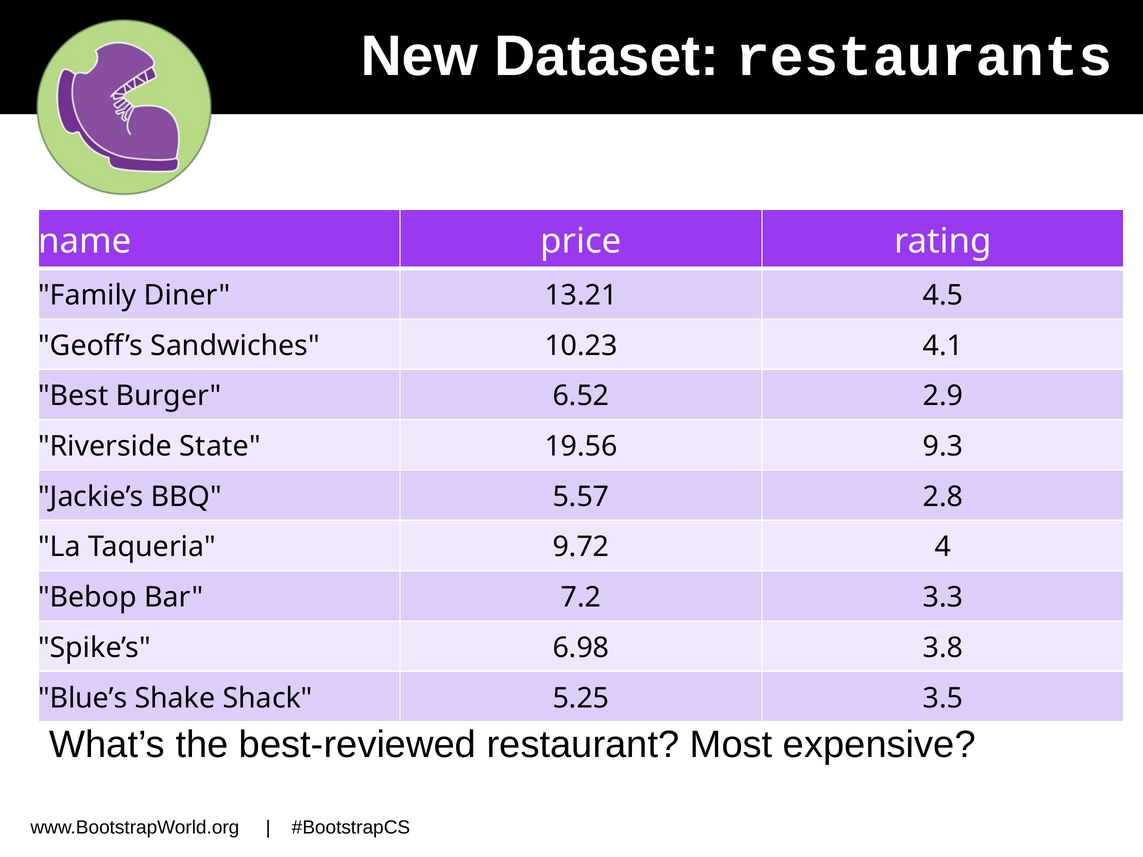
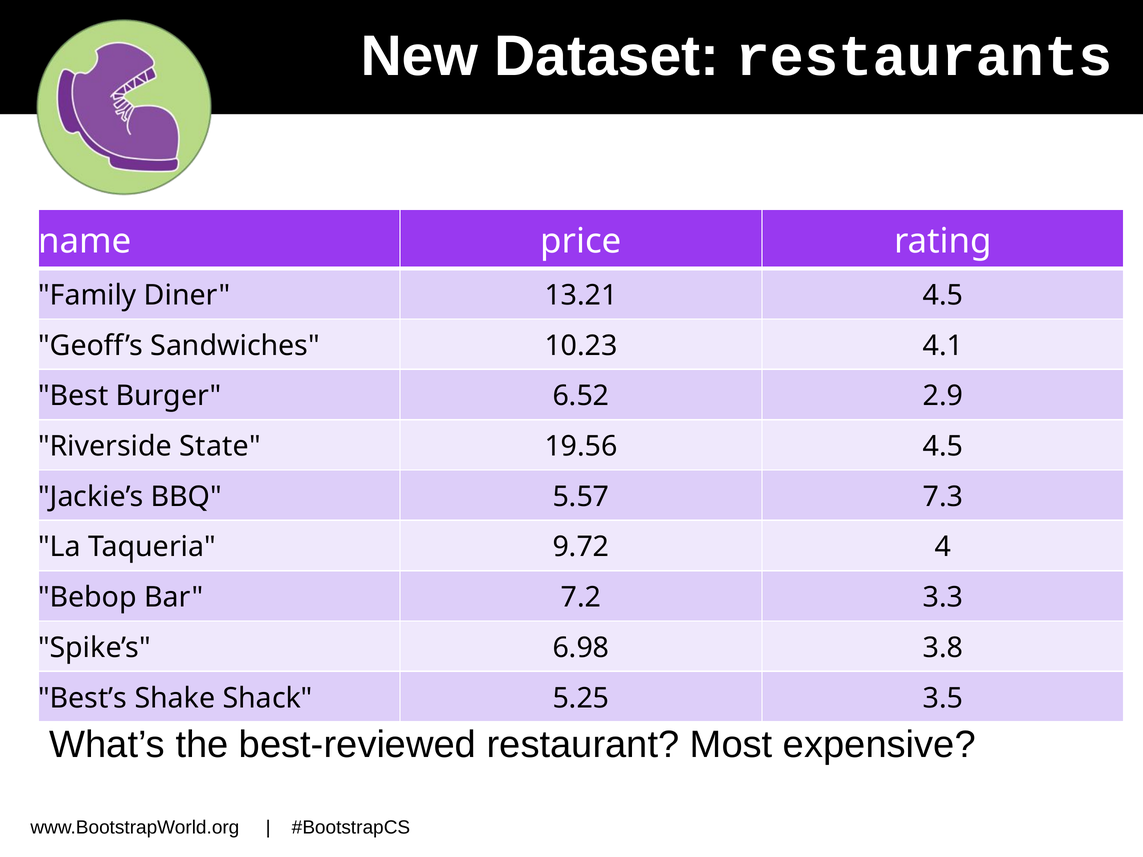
19.56 9.3: 9.3 -> 4.5 (943, 447)
2.8: 2.8 -> 7.3 (943, 497)
Blue’s: Blue’s -> Best’s (83, 698)
